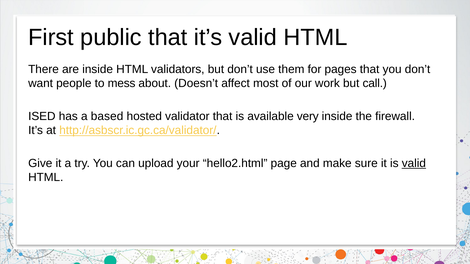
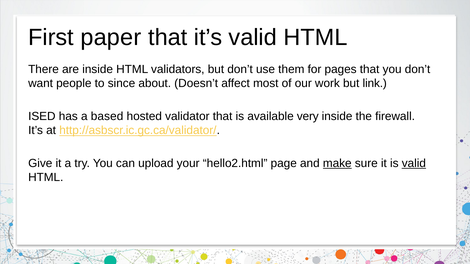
public: public -> paper (111, 38)
mess: mess -> since (121, 84)
call: call -> link (375, 84)
make underline: none -> present (337, 163)
